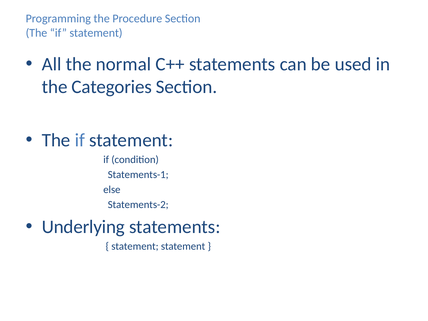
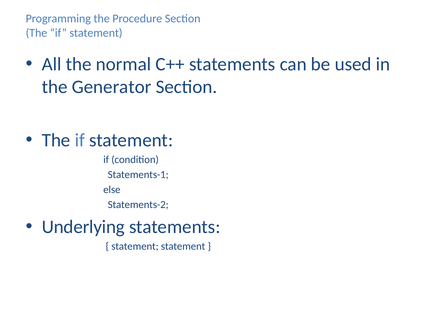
Categories: Categories -> Generator (112, 87)
